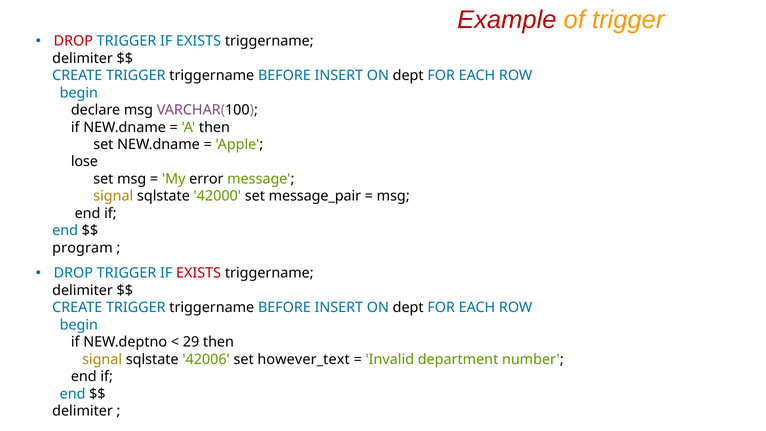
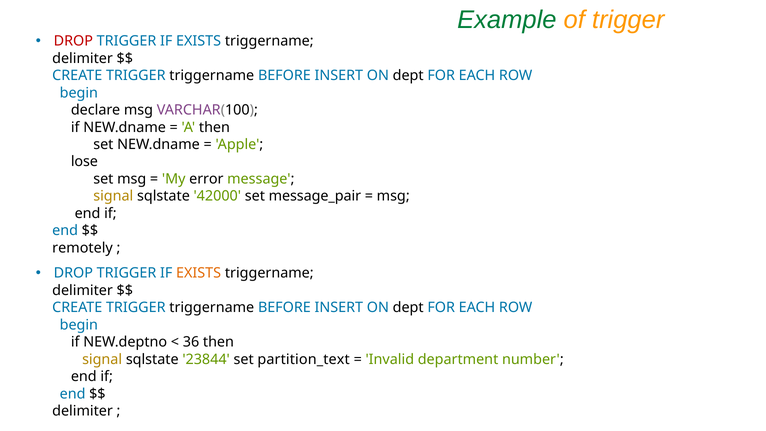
Example colour: red -> green (507, 20)
program: program -> remotely (83, 248)
EXISTS colour: red -> orange (199, 273)
29: 29 -> 36 (191, 342)
42006: 42006 -> 23844 (206, 359)
however_text: however_text -> partition_text (304, 359)
